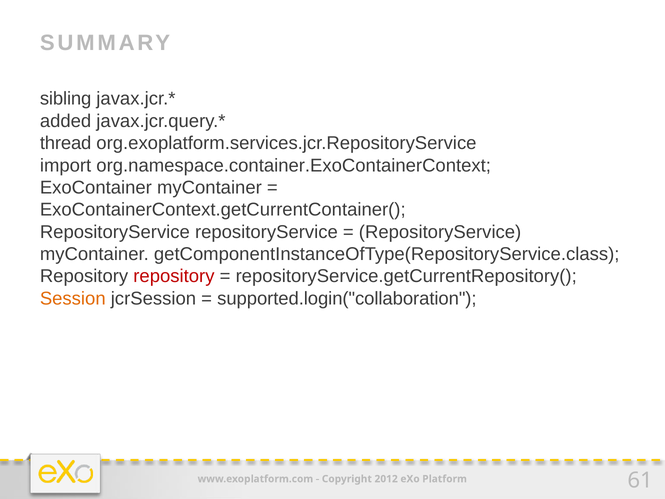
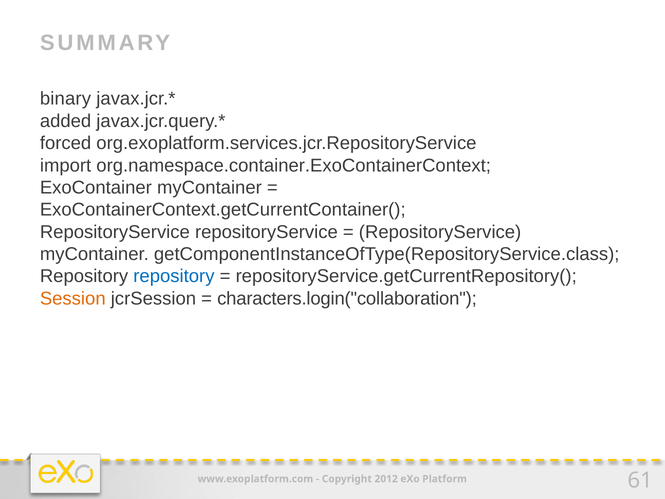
sibling: sibling -> binary (65, 99)
thread: thread -> forced (66, 143)
repository colour: red -> blue (174, 276)
supported.login("collaboration: supported.login("collaboration -> characters.login("collaboration (347, 298)
